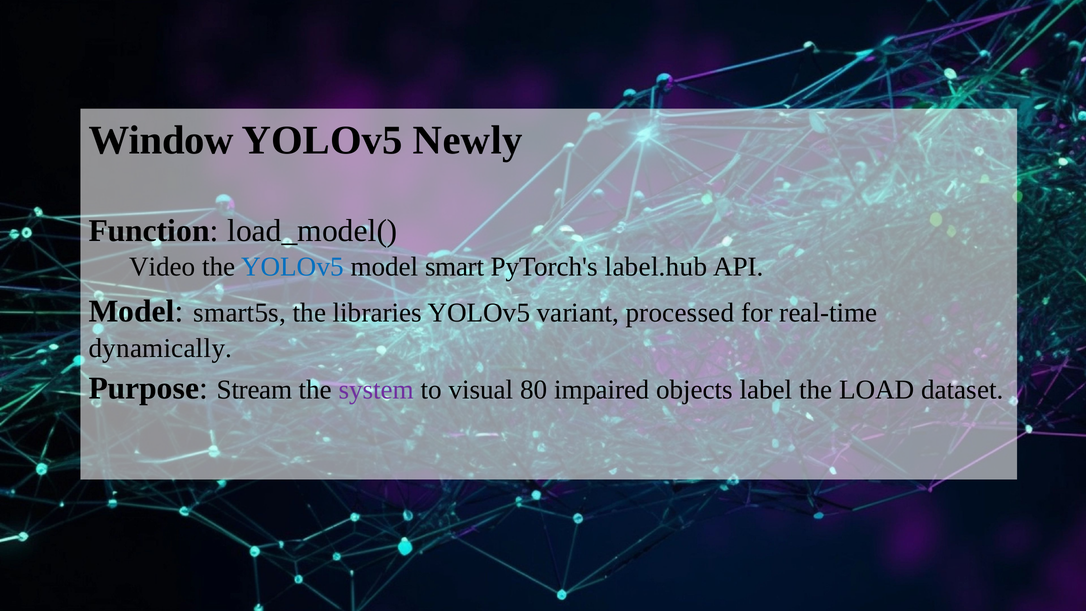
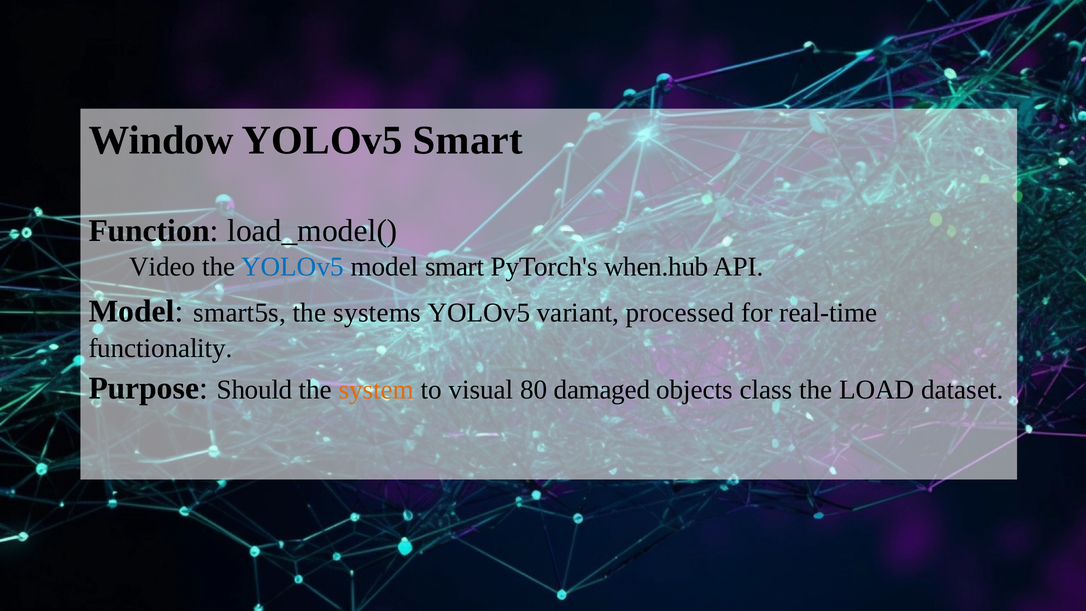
YOLOv5 Newly: Newly -> Smart (468, 140)
label.hub: label.hub -> when.hub (656, 267)
libraries: libraries -> systems (377, 313)
dynamically: dynamically -> functionality (161, 348)
Stream: Stream -> Should (255, 390)
system colour: purple -> orange (376, 390)
impaired: impaired -> damaged (602, 390)
label: label -> class (766, 390)
